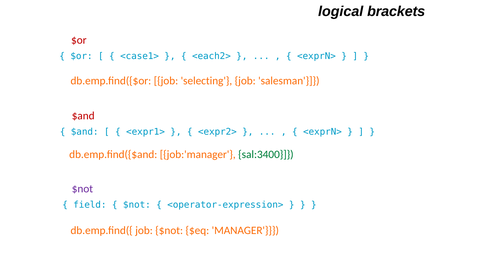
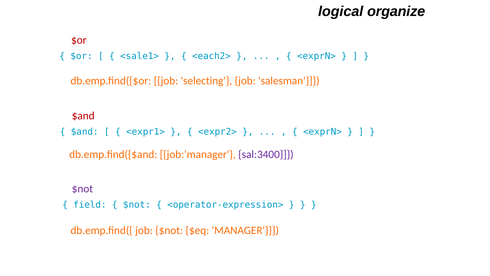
brackets: brackets -> organize (396, 11)
<case1>: <case1> -> <sale1> (140, 56)
sal:3400 colour: green -> purple (266, 154)
